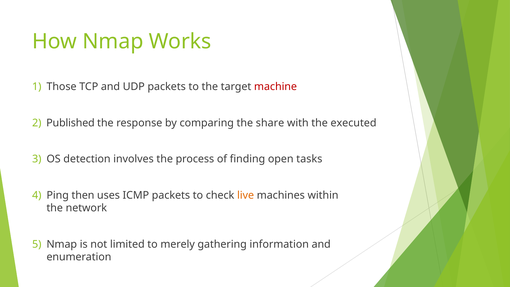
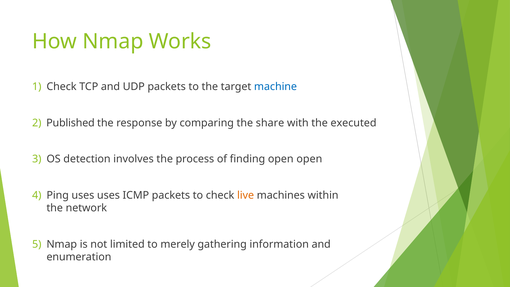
Those: Those -> Check (62, 87)
machine colour: red -> blue (276, 87)
open tasks: tasks -> open (309, 159)
Ping then: then -> uses (83, 195)
